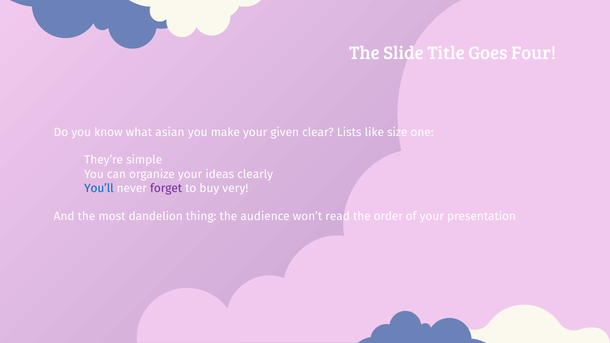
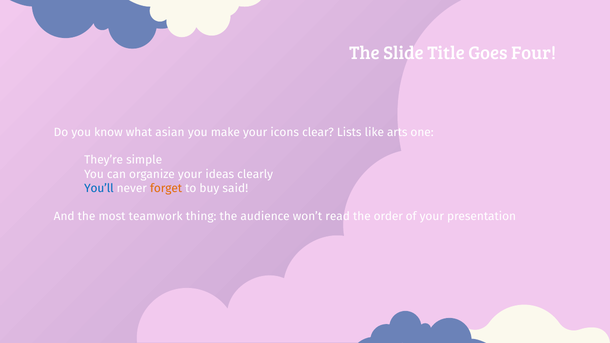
given: given -> icons (285, 132)
size: size -> arts (397, 132)
forget colour: purple -> orange (166, 189)
very: very -> said (235, 189)
dandelion: dandelion -> teamwork (156, 216)
